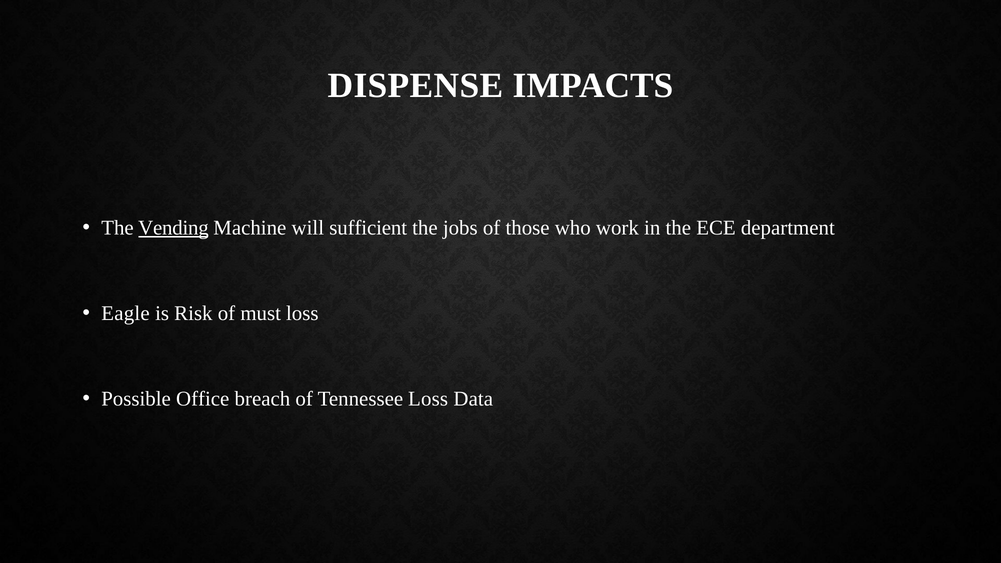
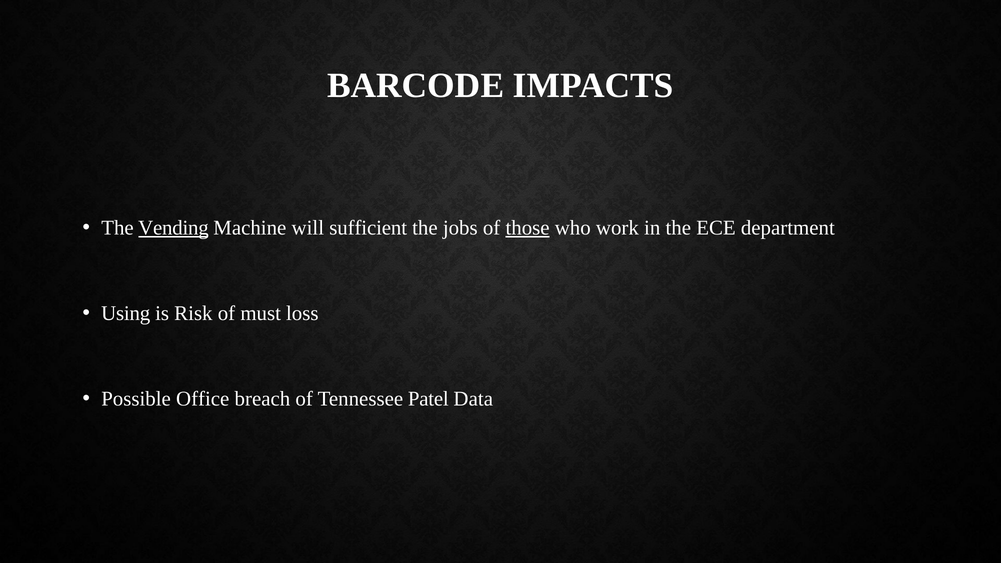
DISPENSE: DISPENSE -> BARCODE (416, 86)
those underline: none -> present (528, 228)
Eagle: Eagle -> Using (126, 313)
Tennessee Loss: Loss -> Patel (428, 399)
